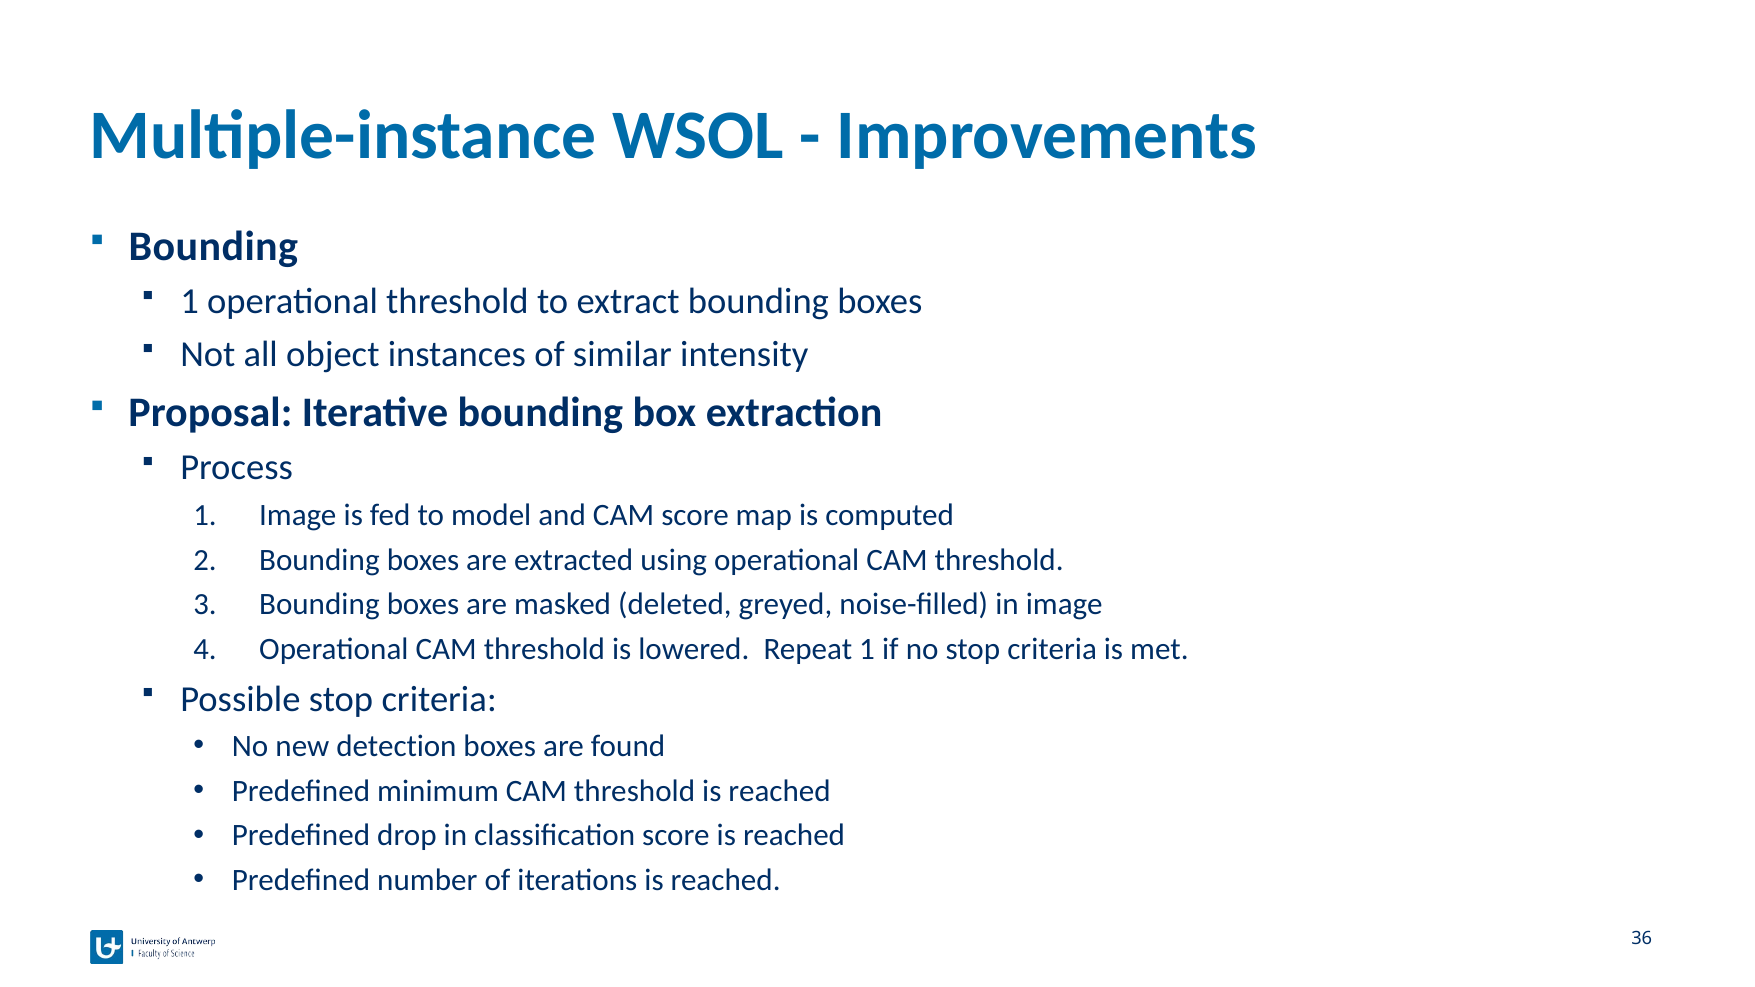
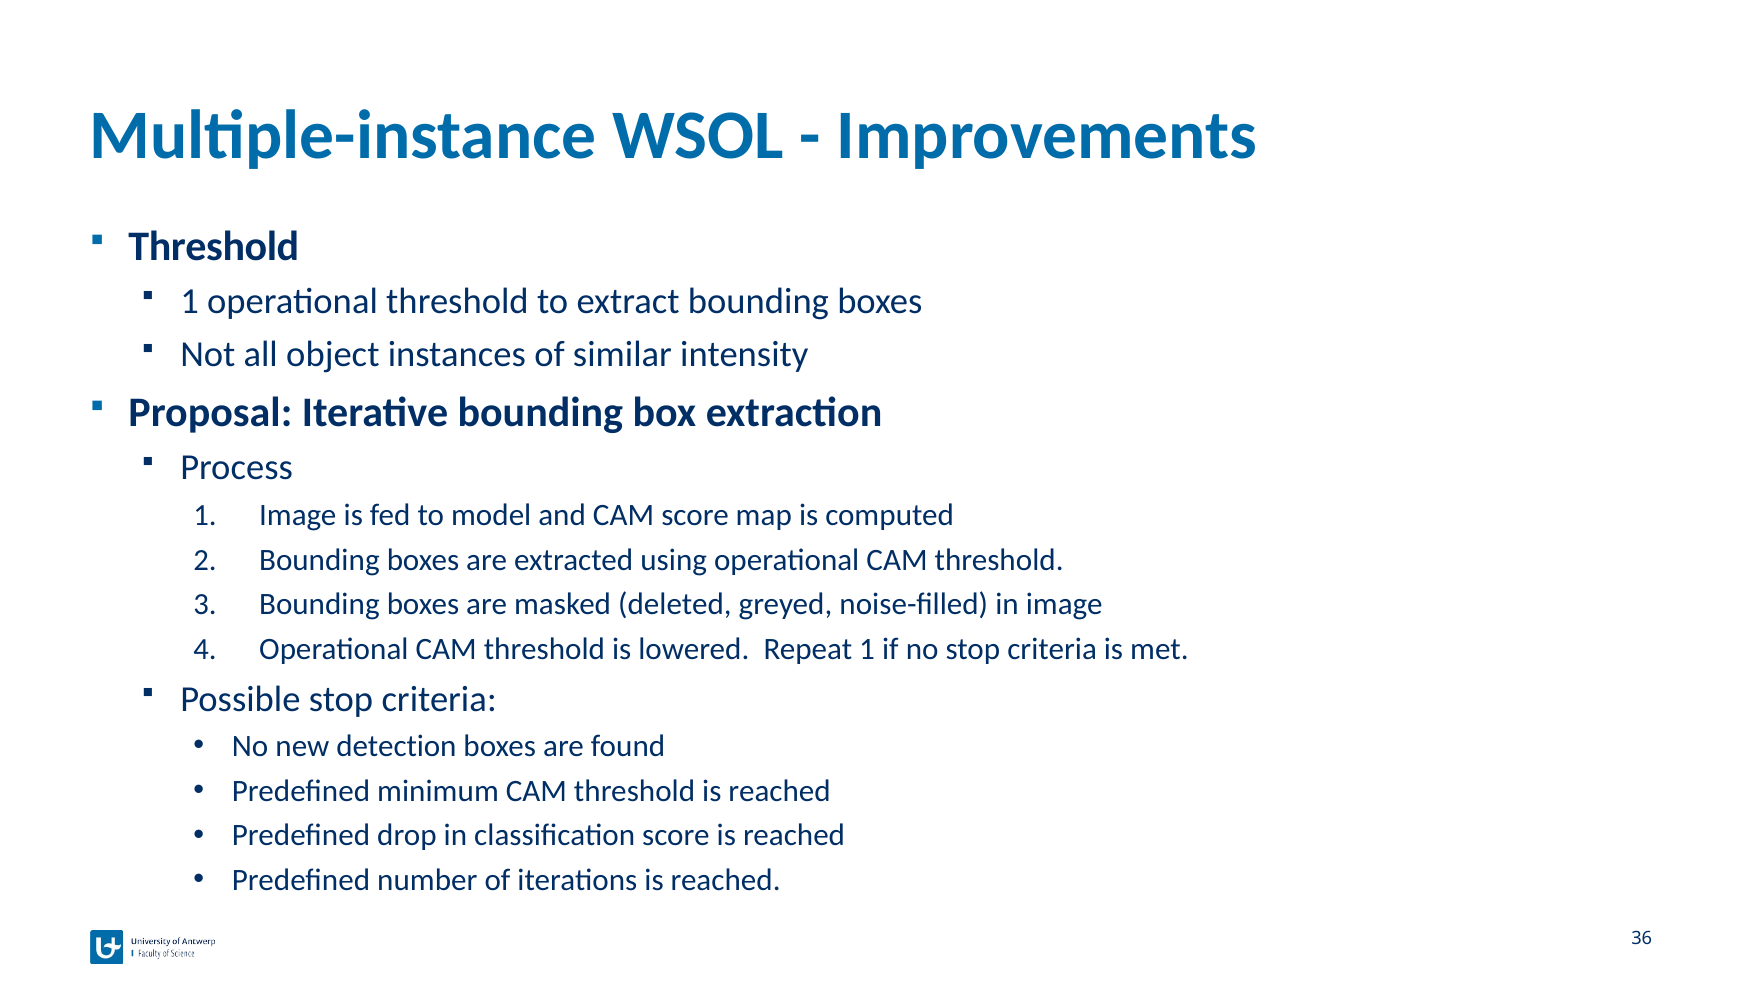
Bounding: Bounding -> Threshold (214, 246)
